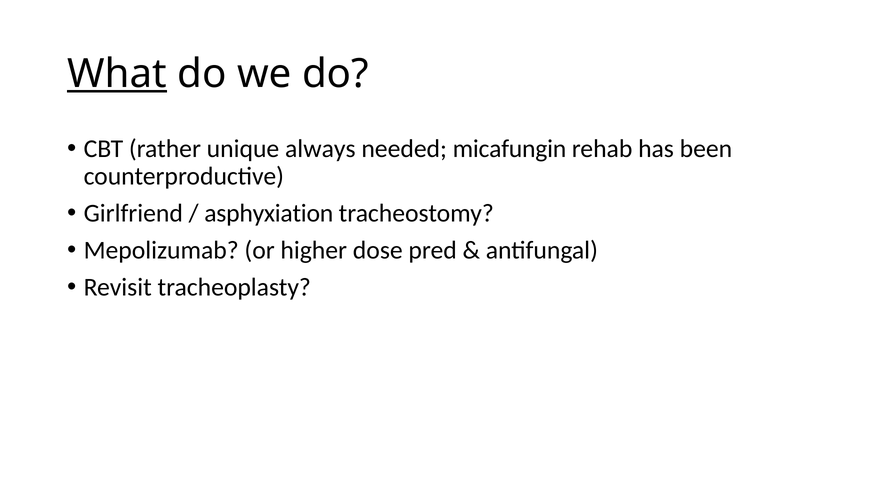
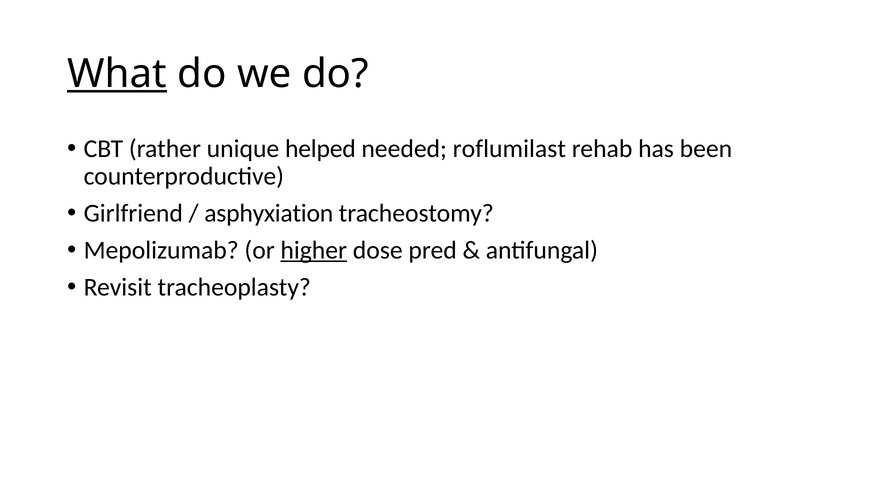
always: always -> helped (320, 149)
micafungin: micafungin -> roflumilast (509, 149)
higher underline: none -> present (314, 251)
